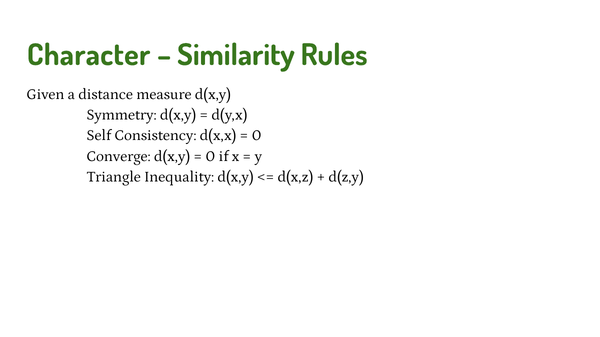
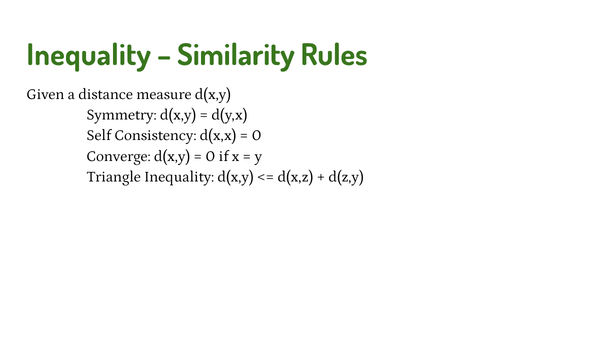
Character: Character -> Inequality (89, 55)
